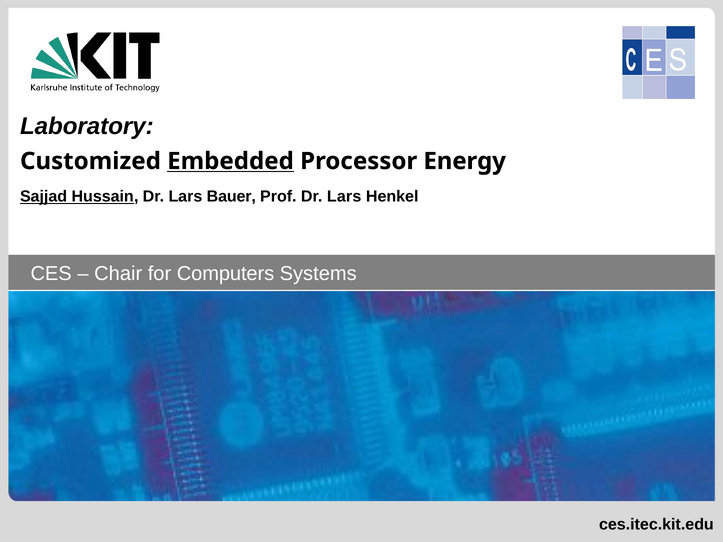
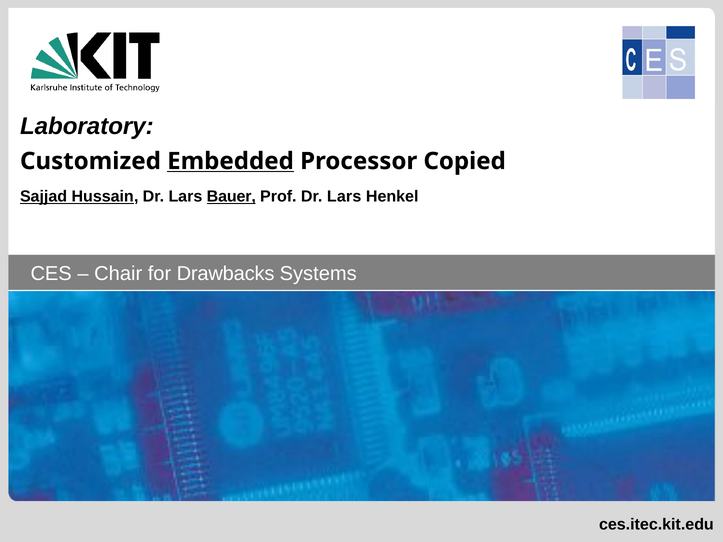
Energy: Energy -> Copied (465, 161)
Bauer underline: none -> present (231, 196)
Computers: Computers -> Drawbacks (226, 274)
